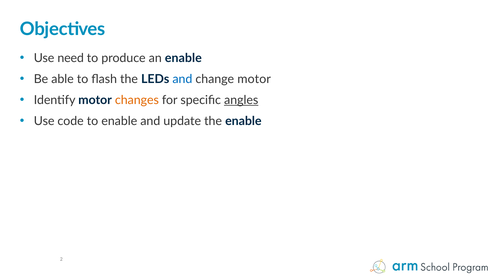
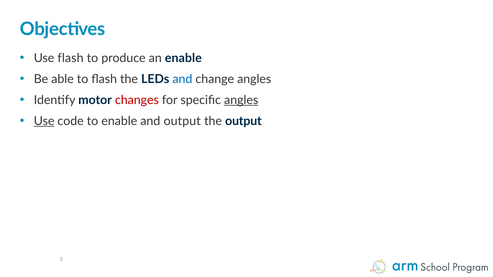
Use need: need -> flash (71, 58)
change motor: motor -> angles (254, 79)
changes colour: orange -> red (137, 100)
Use underline: none -> present (44, 121)
and update: update -> output (182, 121)
the enable: enable -> output (243, 121)
